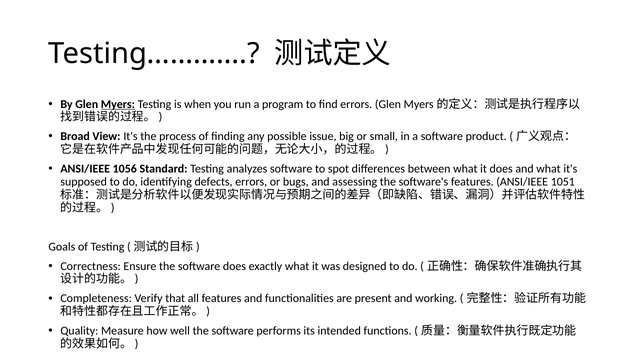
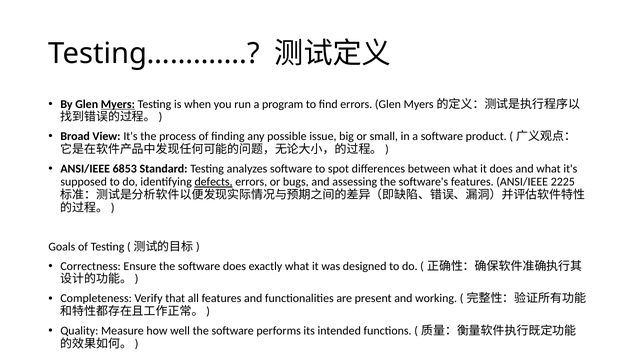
1056: 1056 -> 6853 (125, 169)
defects underline: none -> present (214, 182)
1051: 1051 -> 2225 (563, 182)
